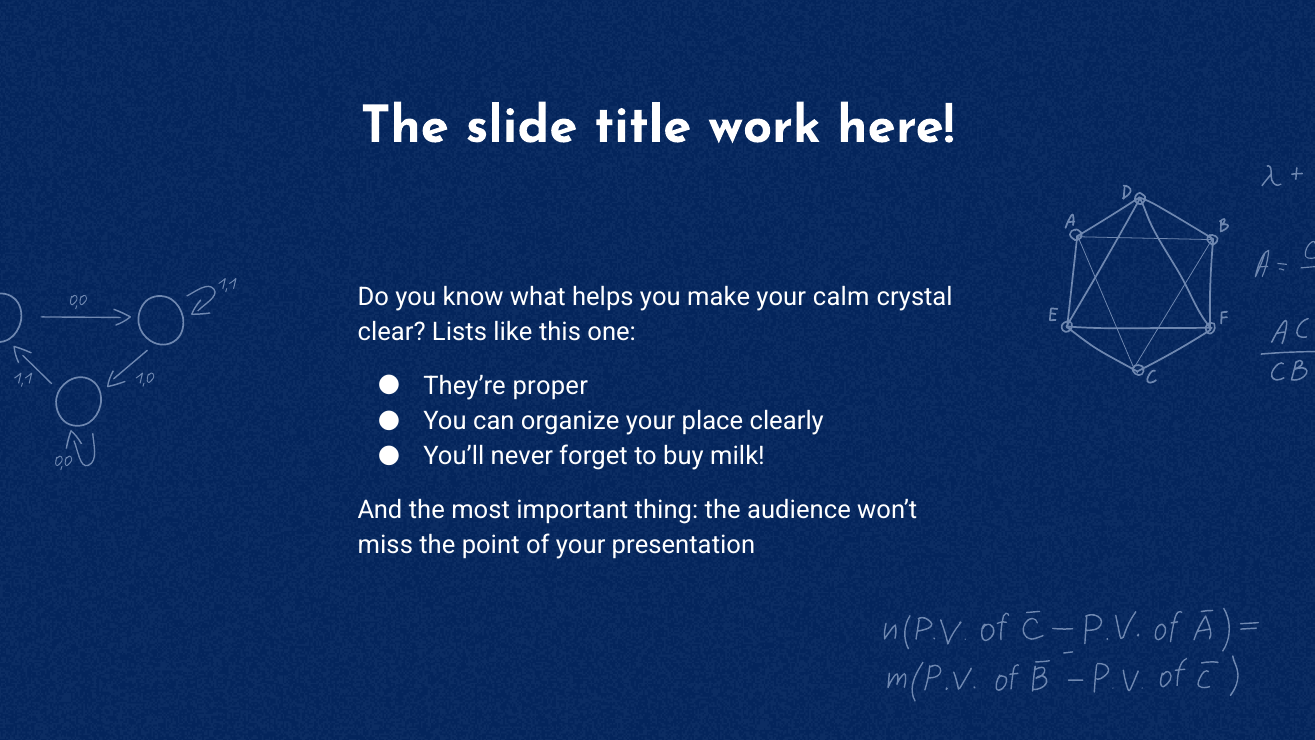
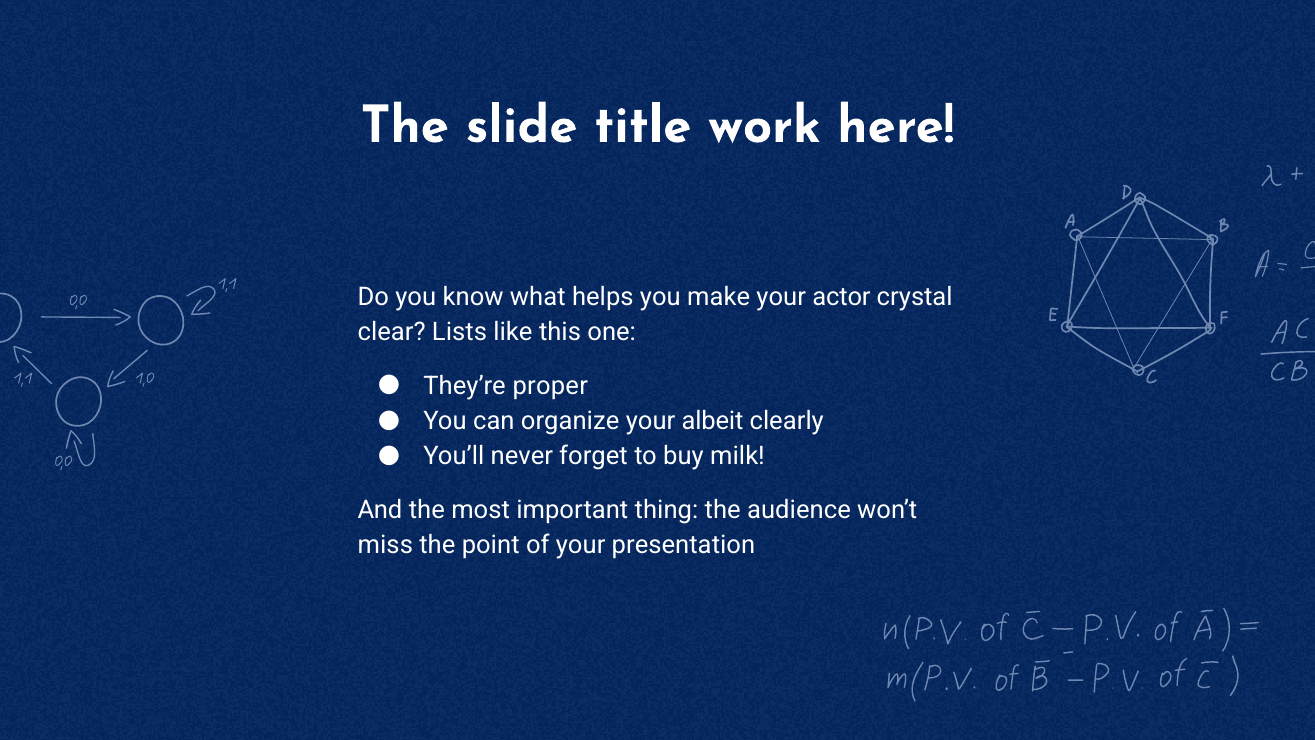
calm: calm -> actor (842, 297)
place: place -> albeit (713, 421)
